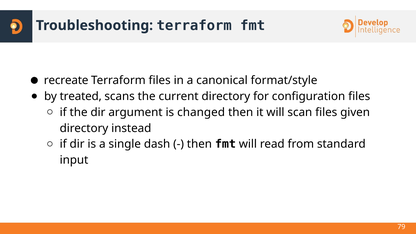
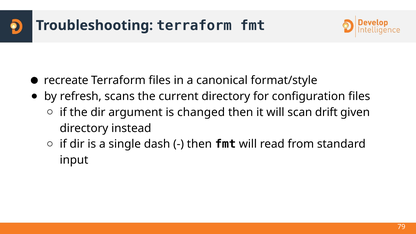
treated: treated -> refresh (81, 96)
scan files: files -> drift (326, 112)
